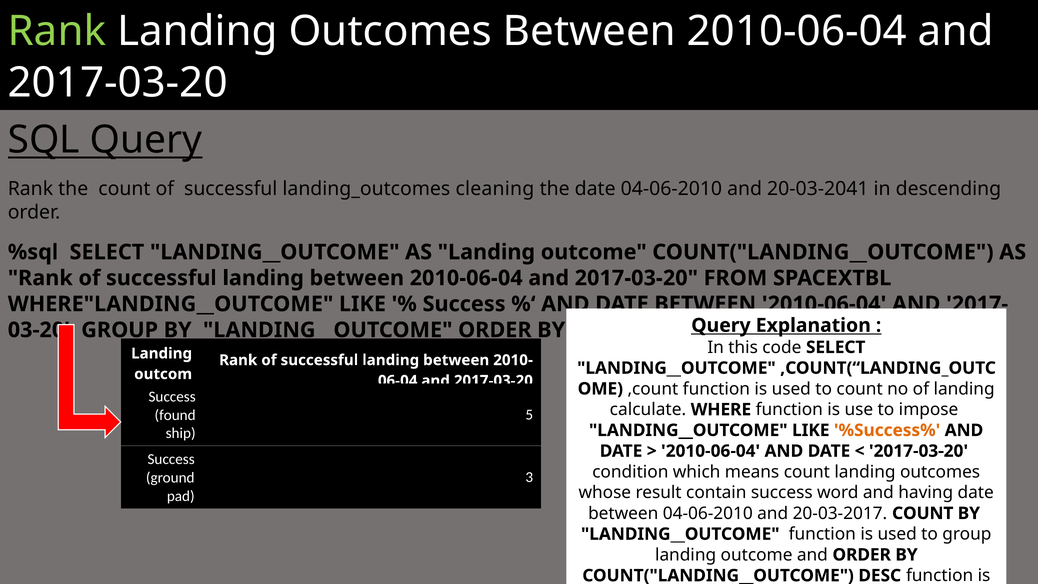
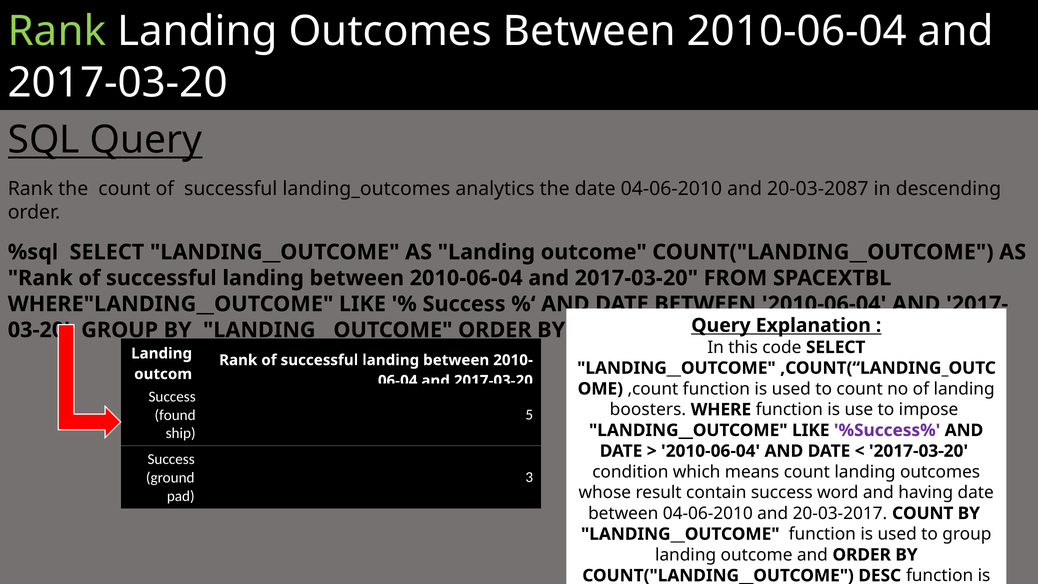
cleaning: cleaning -> analytics (495, 189)
20-03-2041: 20-03-2041 -> 20-03-2087 (818, 189)
calculate: calculate -> boosters (648, 409)
%Success% colour: orange -> purple (887, 430)
